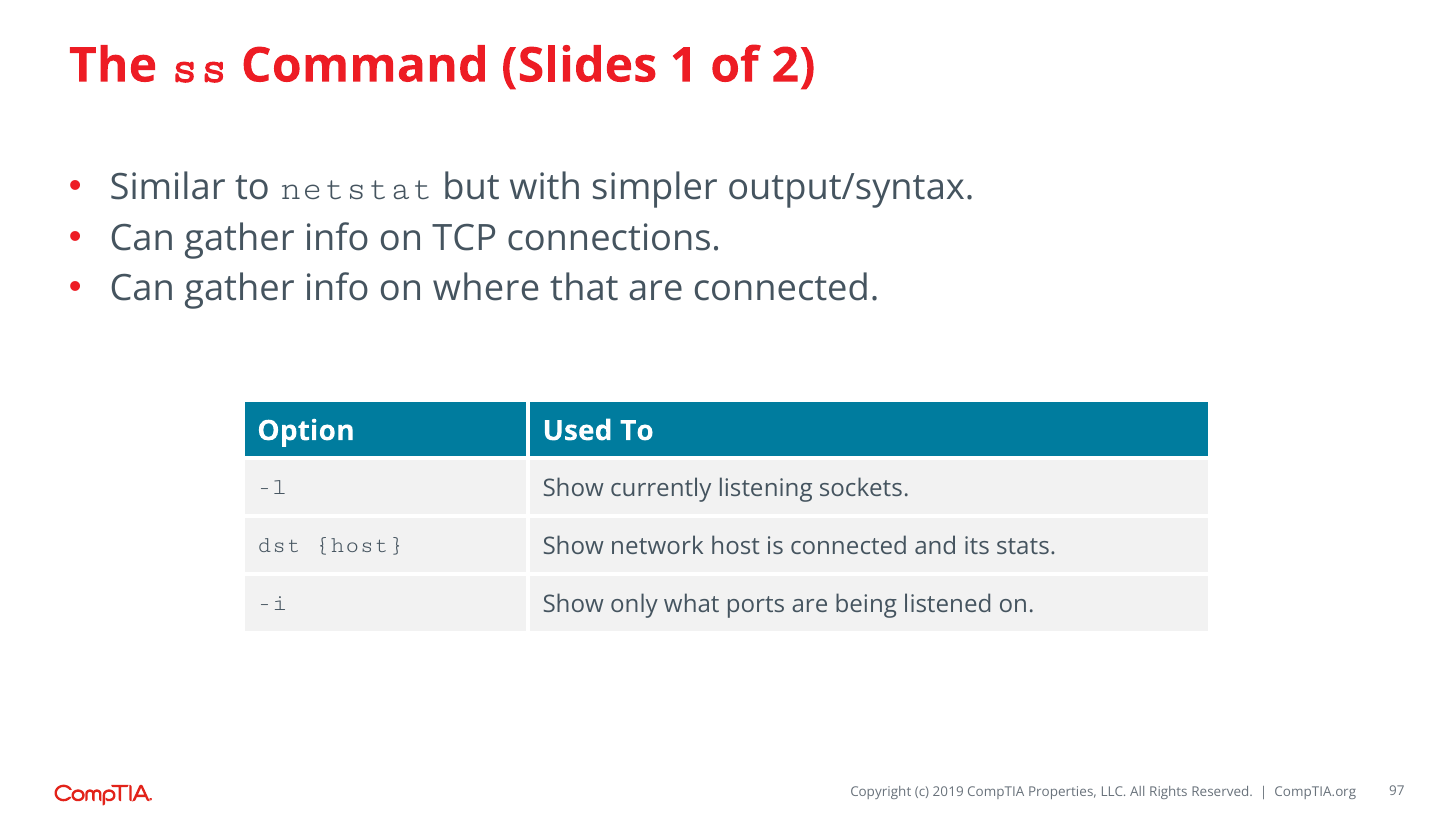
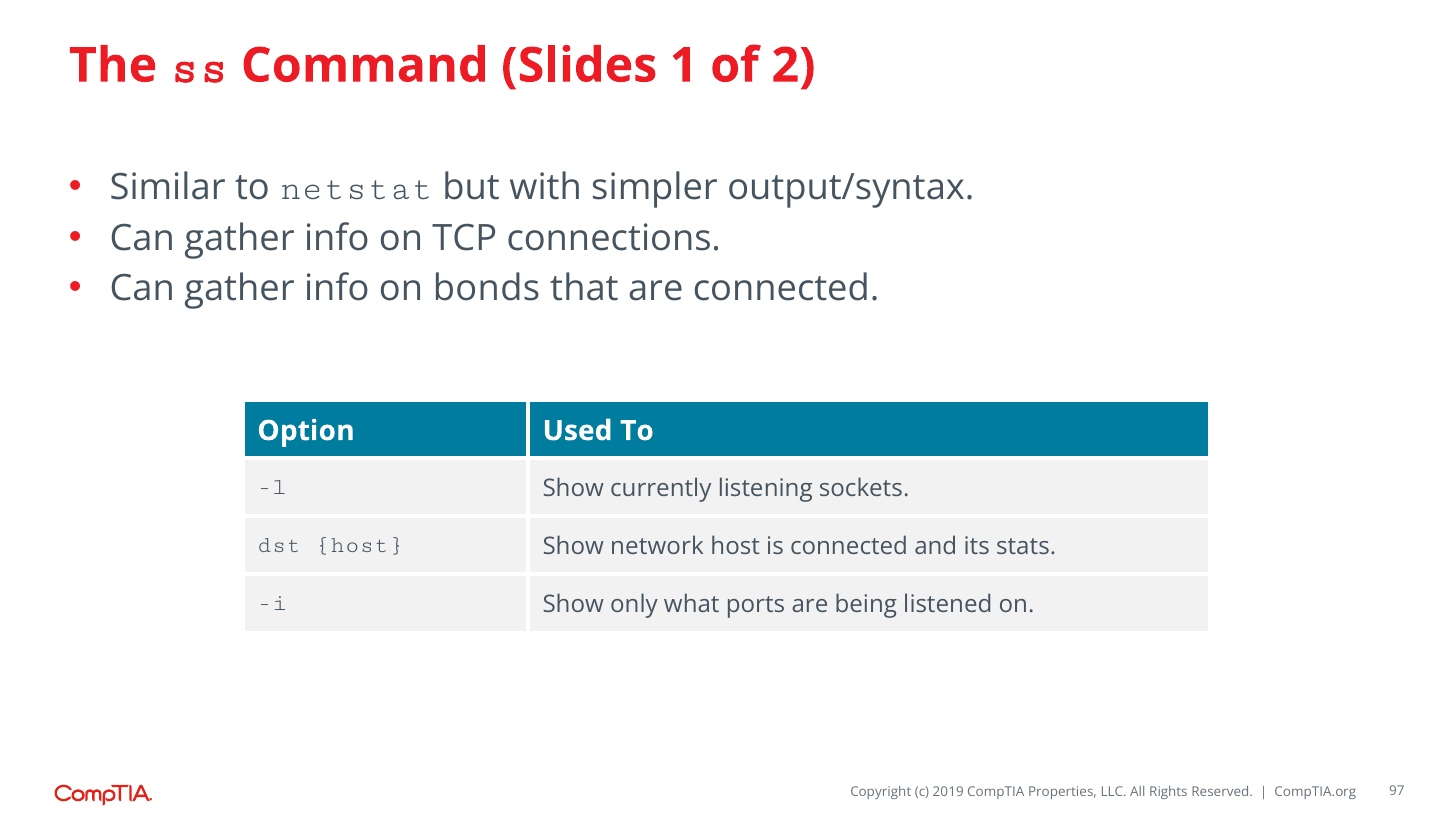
where: where -> bonds (487, 289)
